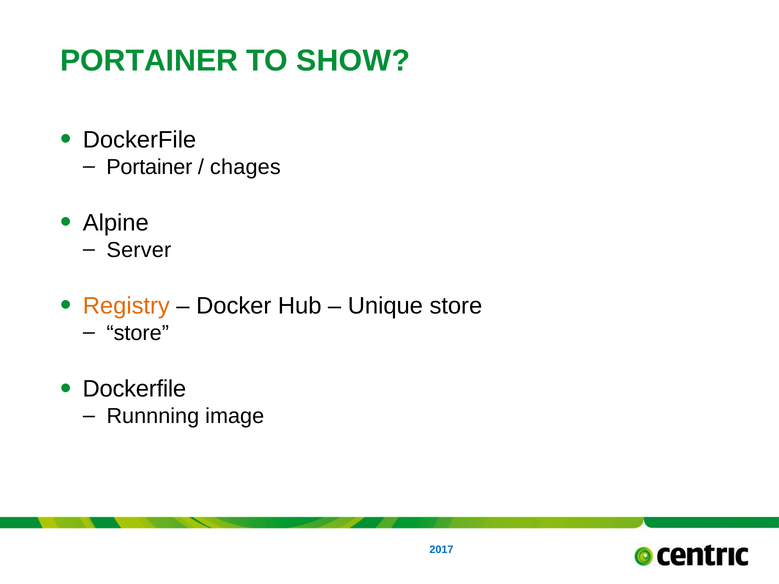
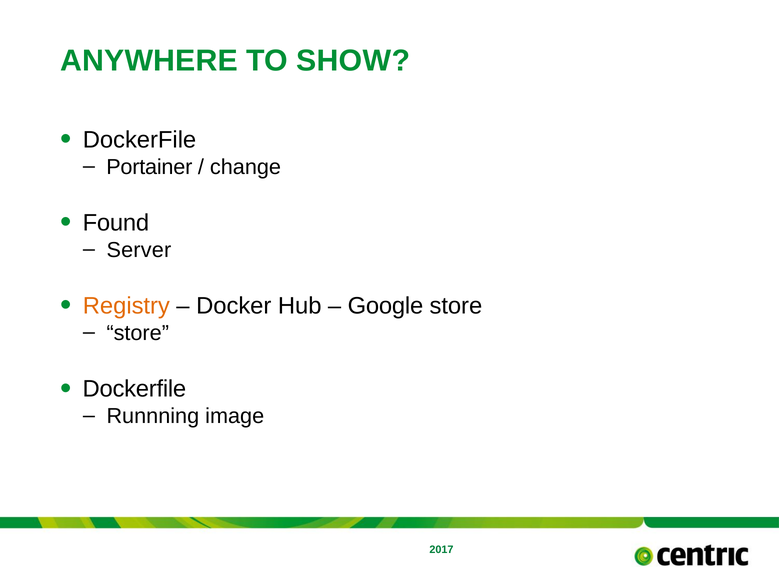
PORTAINER: PORTAINER -> ANYWHERE (149, 61)
chages: chages -> change (246, 167)
Alpine: Alpine -> Found (116, 223)
Unique: Unique -> Google (385, 306)
2017 colour: blue -> green (441, 550)
